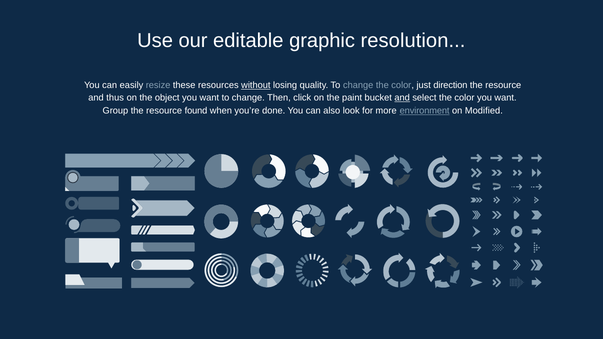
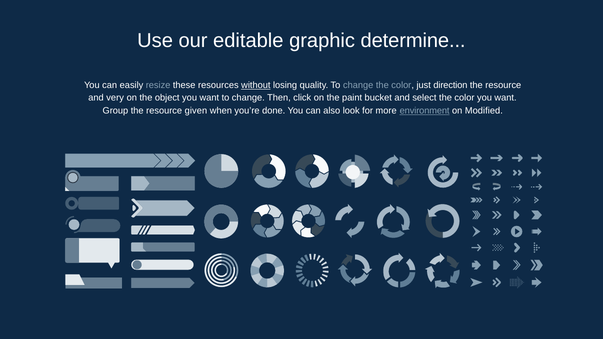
resolution: resolution -> determine (413, 41)
thus: thus -> very (115, 98)
and underline: present -> none (402, 98)
found: found -> given (196, 111)
